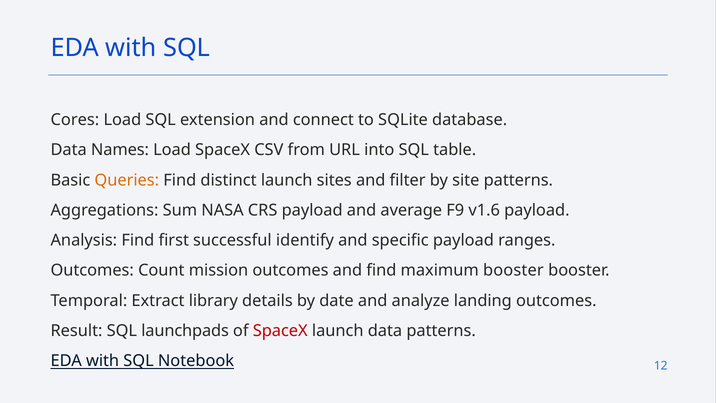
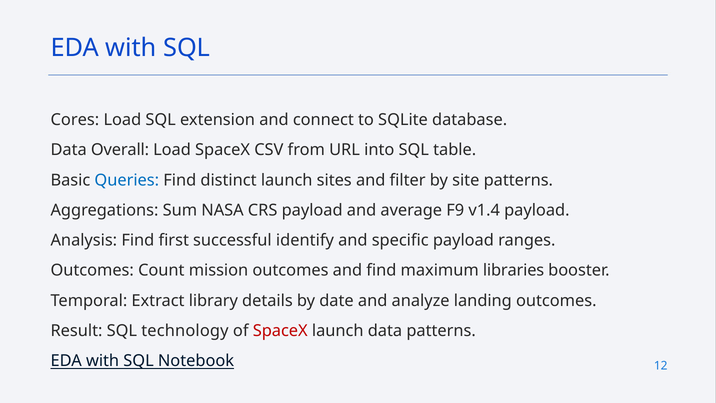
Names: Names -> Overall (120, 150)
Queries colour: orange -> blue (127, 180)
v1.6: v1.6 -> v1.4 (484, 210)
maximum booster: booster -> libraries (514, 270)
launchpads: launchpads -> technology (185, 331)
